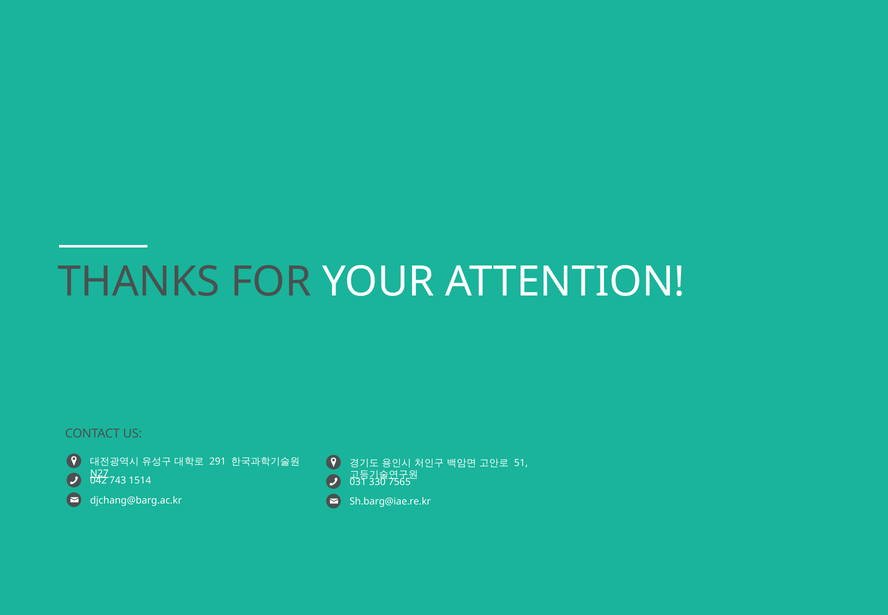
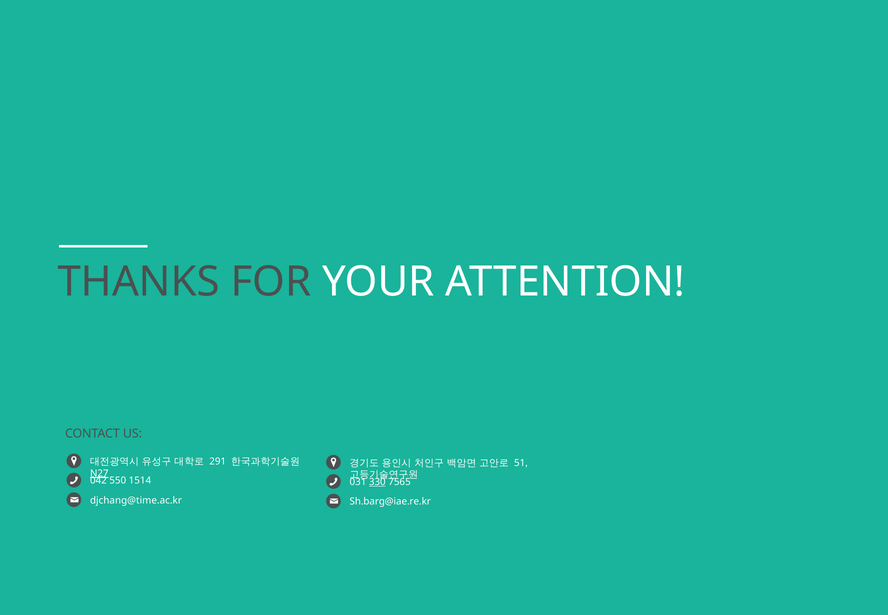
743: 743 -> 550 (118, 480)
330 underline: none -> present (377, 482)
djchang@barg.ac.kr: djchang@barg.ac.kr -> djchang@time.ac.kr (136, 500)
